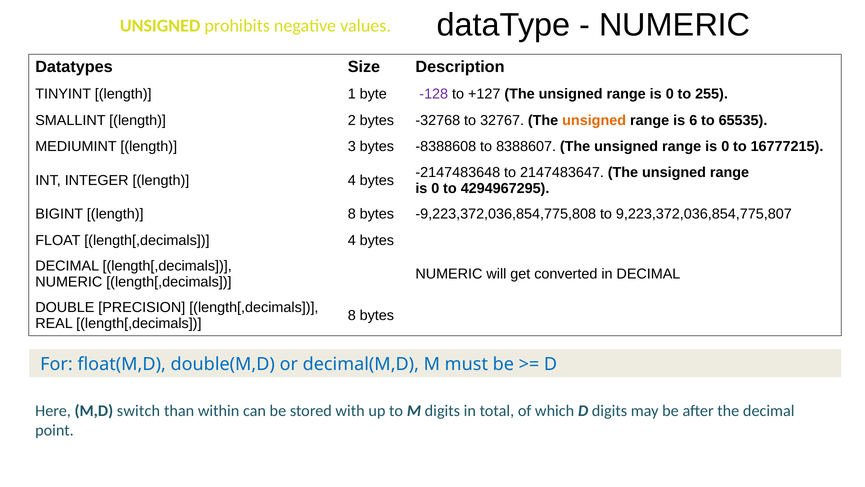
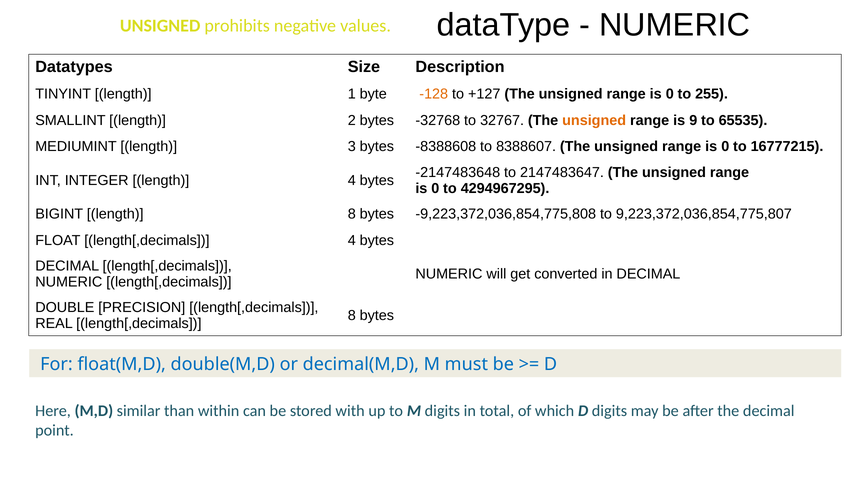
-128 colour: purple -> orange (434, 94)
6: 6 -> 9 (693, 120)
switch: switch -> similar (139, 411)
